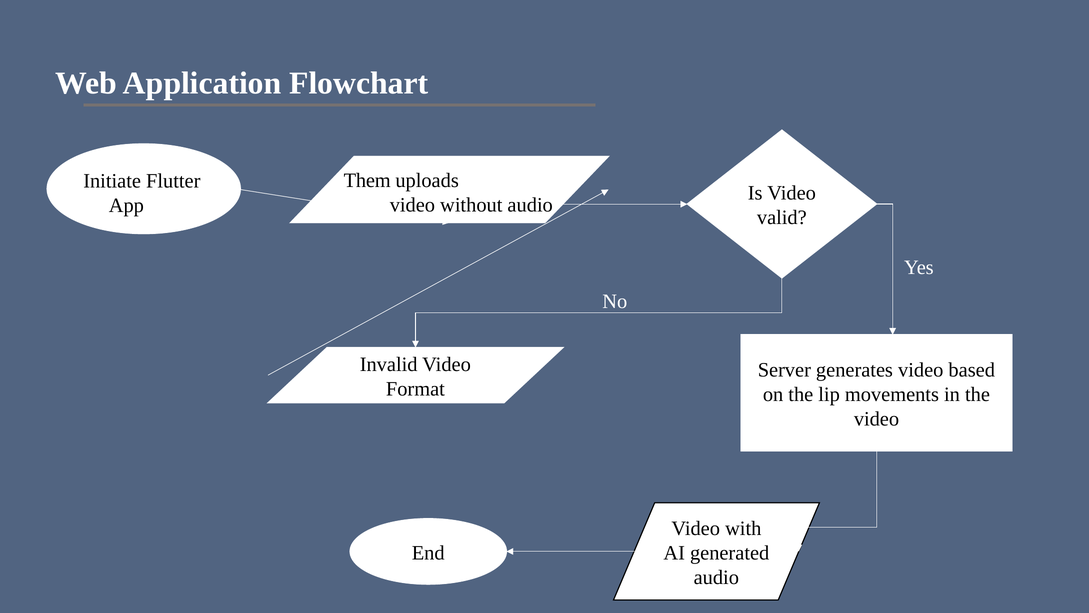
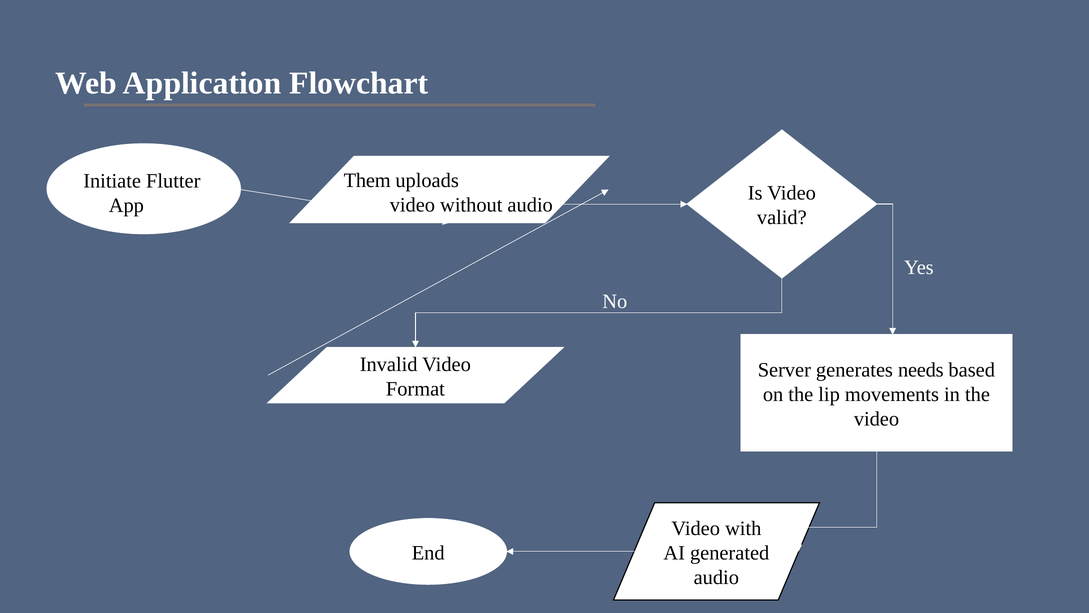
generates video: video -> needs (921, 370)
